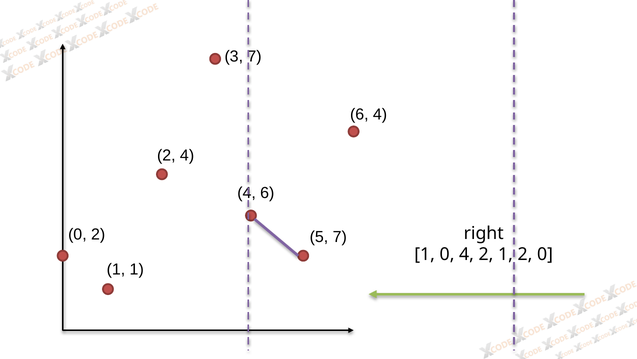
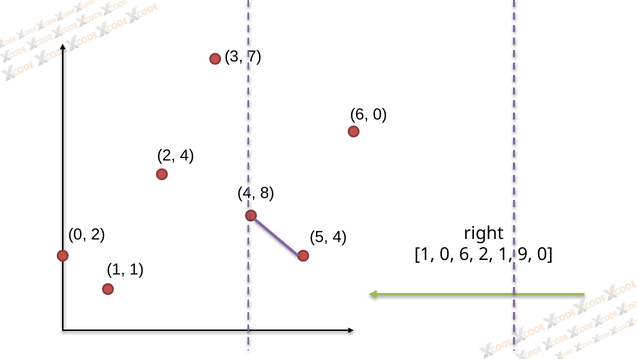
6 4: 4 -> 0 (380, 114)
6: 6 -> 8 (267, 193)
5 7: 7 -> 4 (340, 236)
0 4: 4 -> 6 (467, 254)
2: 2 -> 9 (525, 254)
